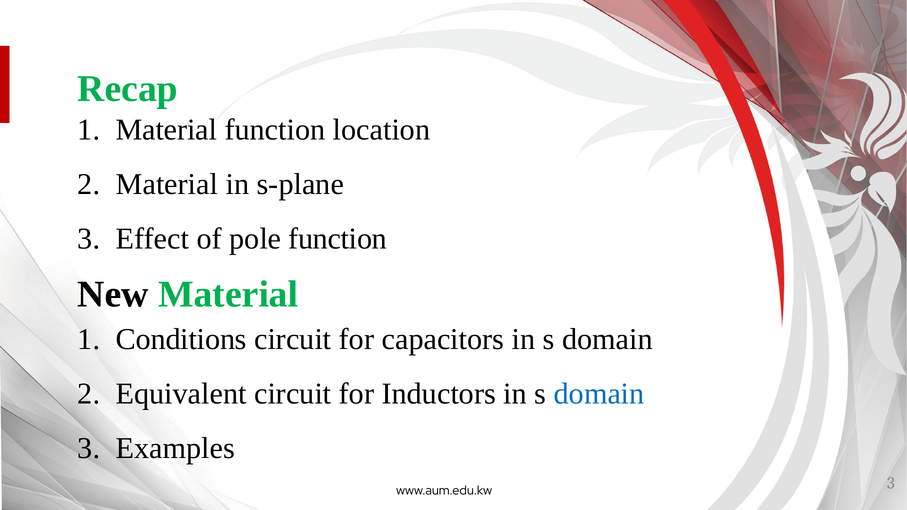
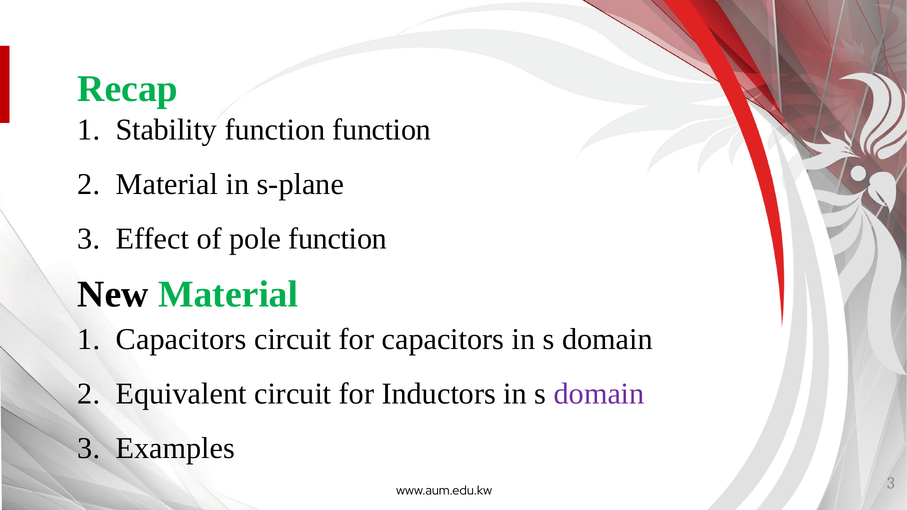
Material: Material -> Stability (166, 130)
function location: location -> function (382, 130)
Conditions: Conditions -> Capacitors (181, 340)
domain colour: blue -> purple (599, 394)
